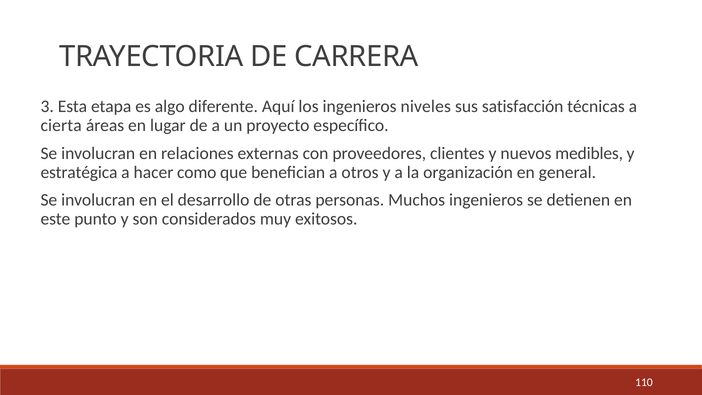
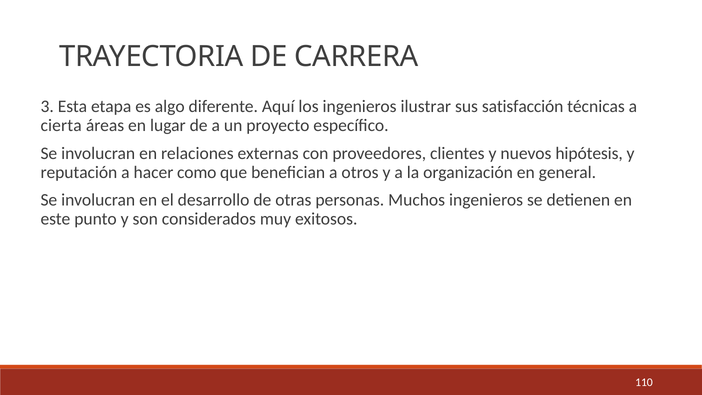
niveles: niveles -> ilustrar (426, 107)
medibles: medibles -> hipótesis (589, 153)
estratégica: estratégica -> reputación (79, 172)
